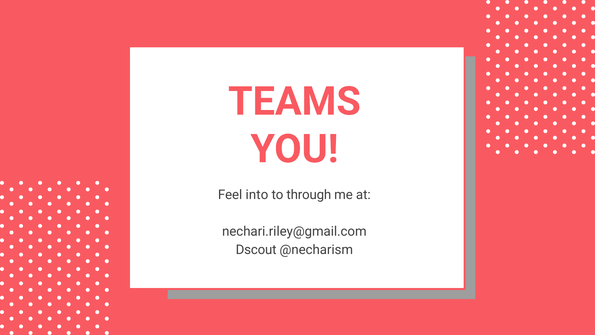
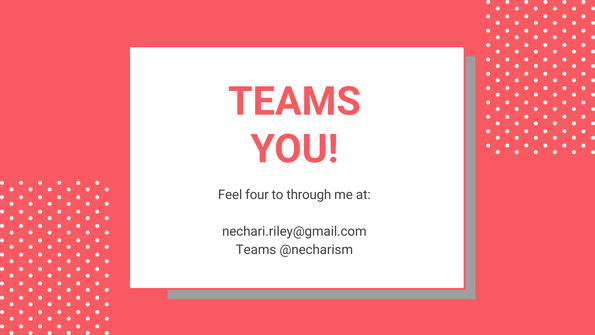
into: into -> four (257, 195)
Dscout: Dscout -> Teams (256, 249)
